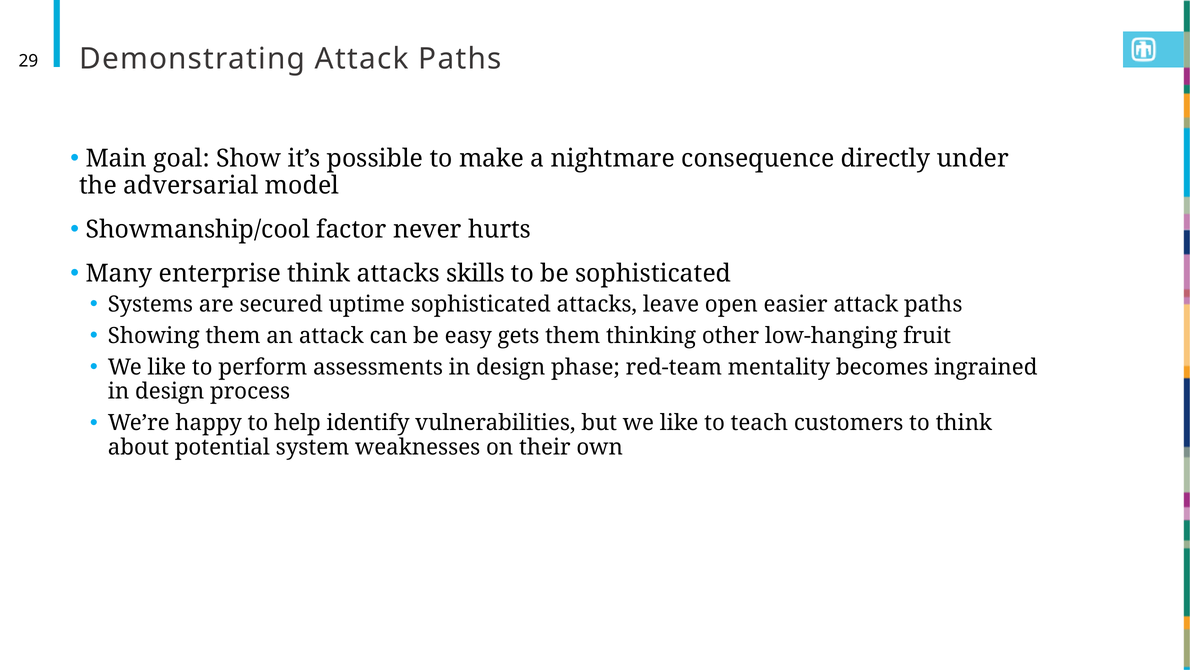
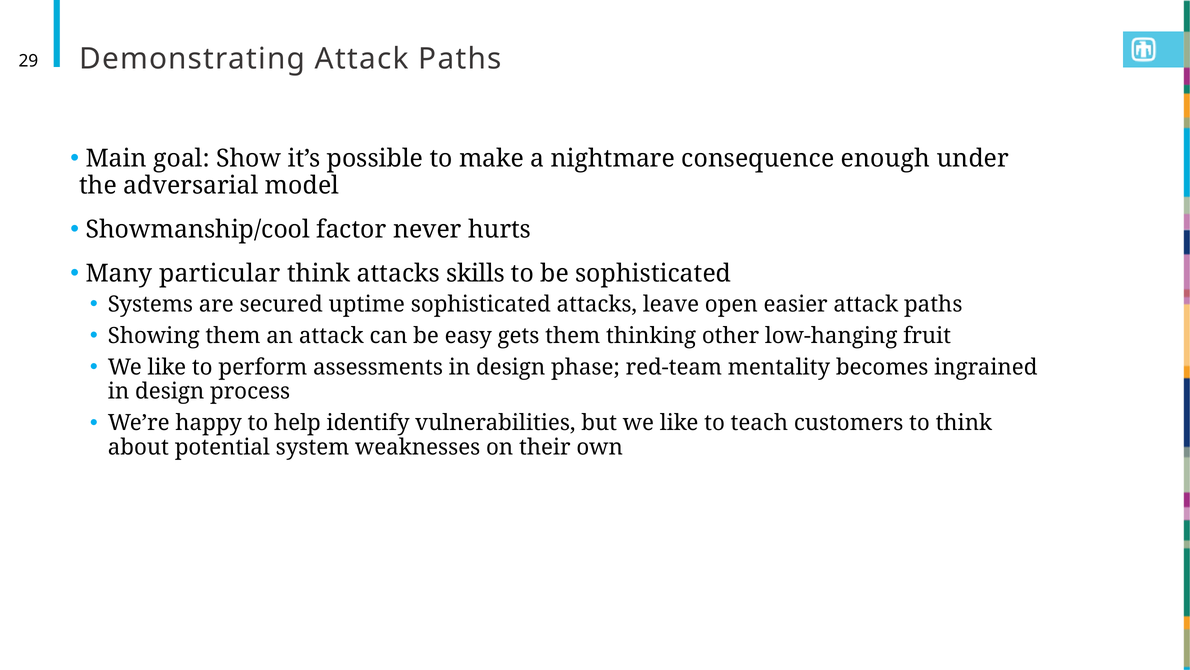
directly: directly -> enough (885, 158)
enterprise: enterprise -> particular (220, 273)
